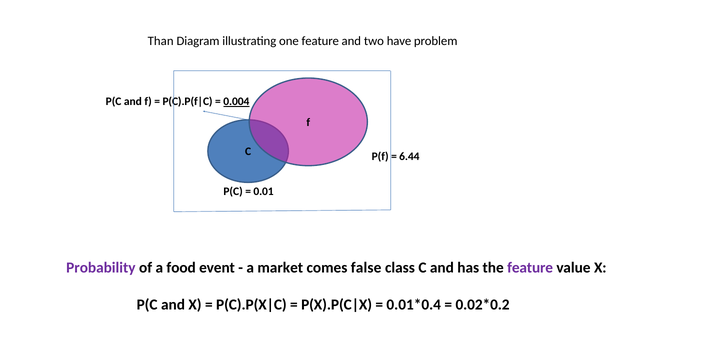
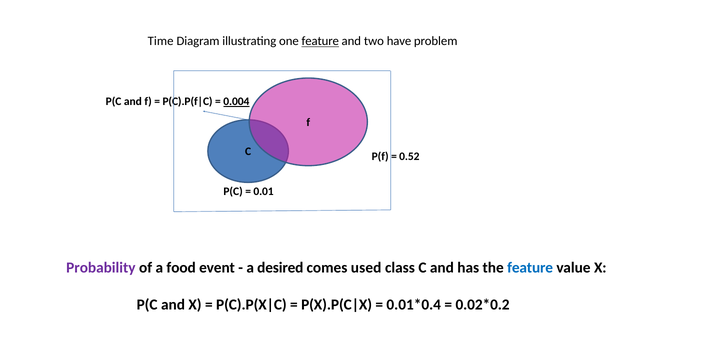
Than: Than -> Time (161, 41)
feature underline: none -> present (320, 41)
6.44: 6.44 -> 0.52 (409, 156)
market: market -> desired (280, 268)
false: false -> used (366, 268)
feature colour: purple -> blue (530, 268)
